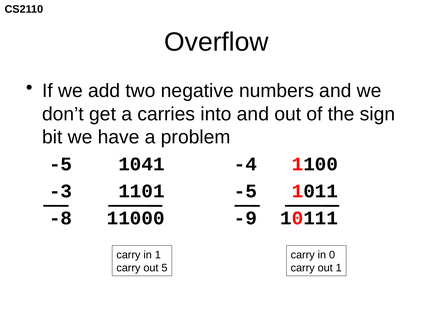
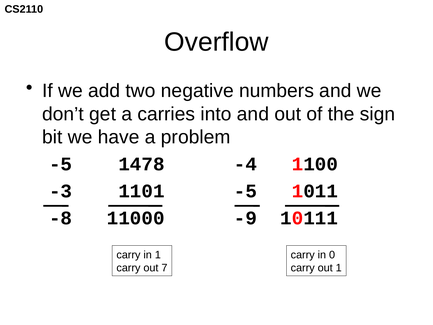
1041: 1041 -> 1478 (142, 164)
5: 5 -> 7 (164, 268)
